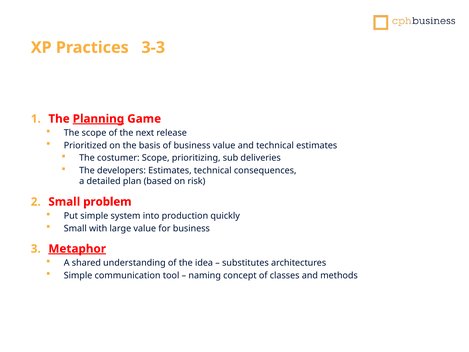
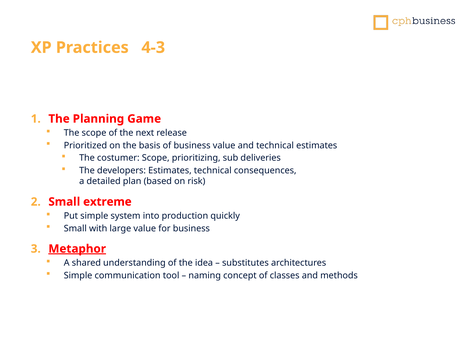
3-3: 3-3 -> 4-3 (153, 47)
Planning underline: present -> none (98, 119)
problem: problem -> extreme (107, 202)
